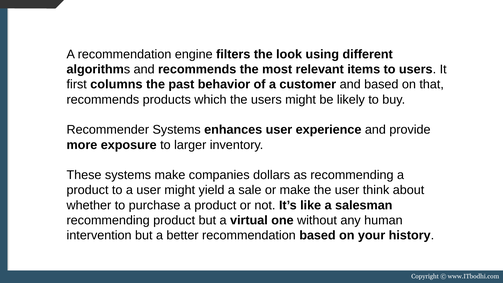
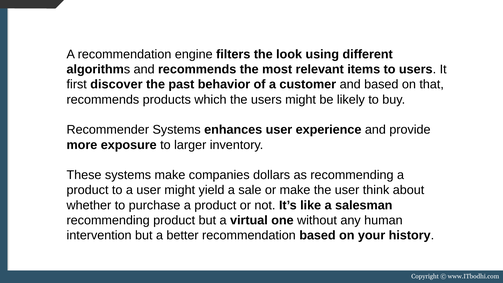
columns: columns -> discover (116, 84)
